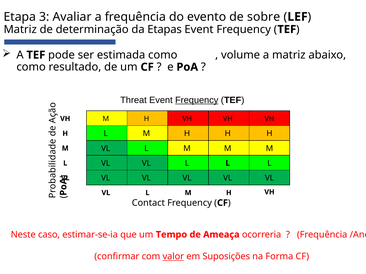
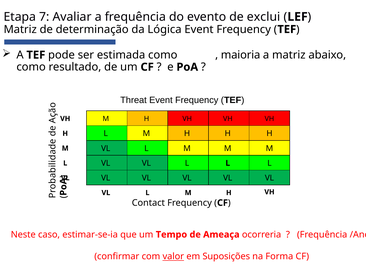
3: 3 -> 7 (44, 17)
sobre: sobre -> exclui (264, 17)
Etapas: Etapas -> Lógica (165, 29)
volume: volume -> maioria (241, 55)
Frequency underline: present -> none (197, 100)
